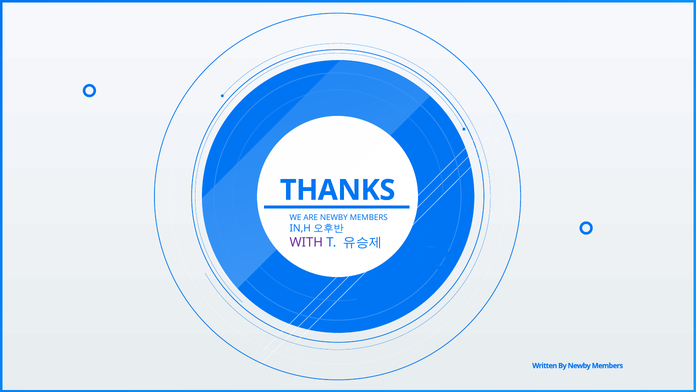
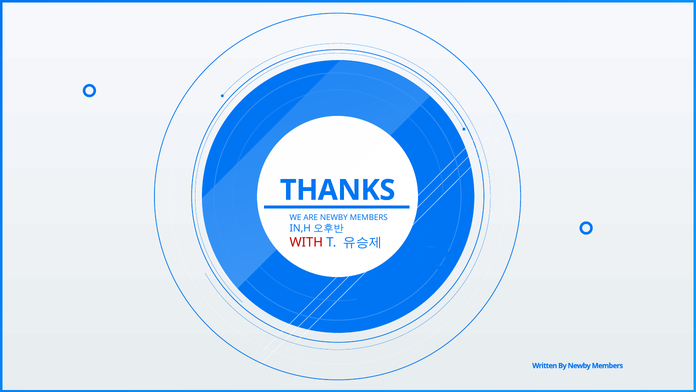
WITH colour: purple -> red (306, 242)
